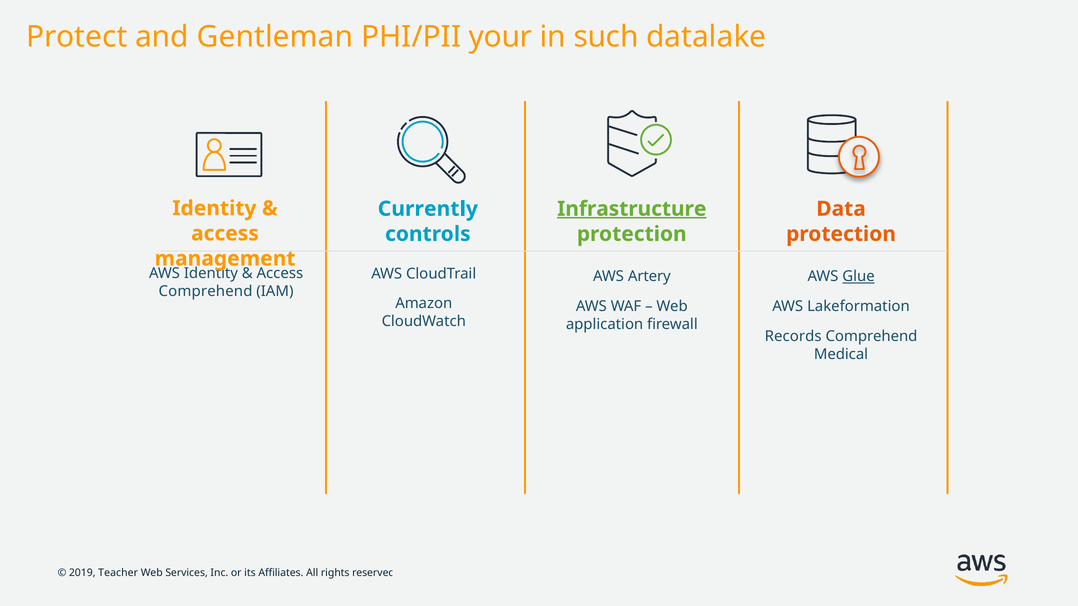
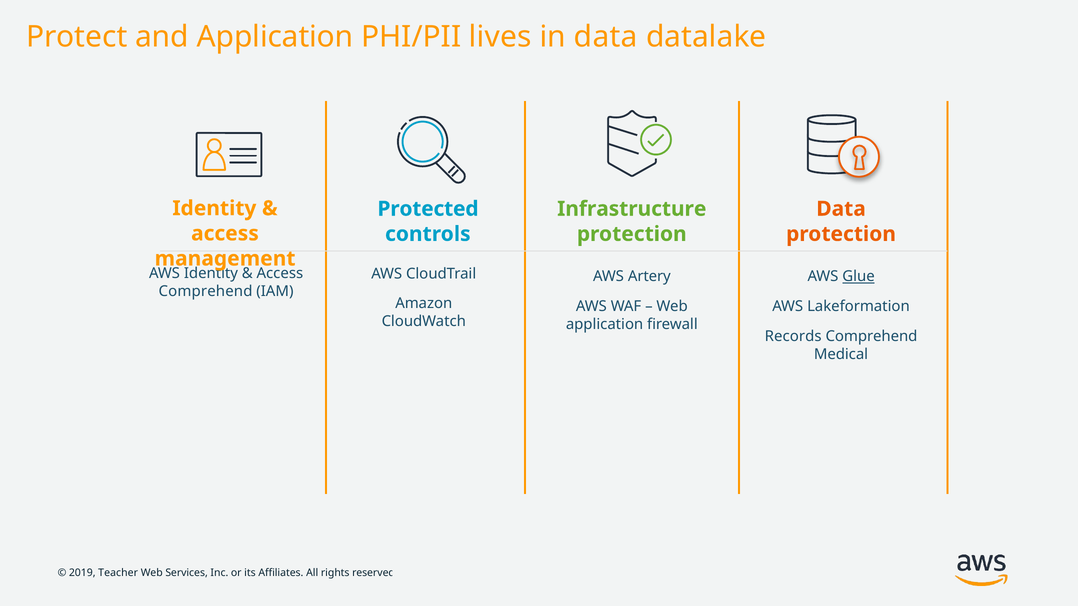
and Gentleman: Gentleman -> Application (275, 37)
your: your -> lives (500, 37)
in such: such -> data (606, 37)
Currently: Currently -> Protected (428, 209)
Infrastructure underline: present -> none (632, 209)
